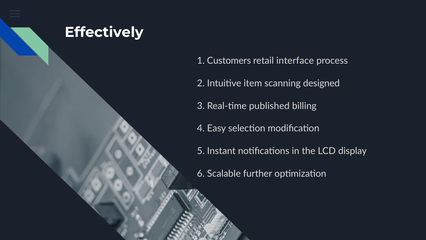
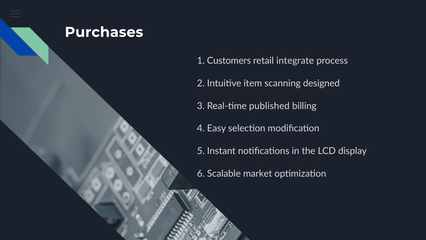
Effectively: Effectively -> Purchases (104, 32)
interface: interface -> integrate (295, 61)
further: further -> market (258, 173)
